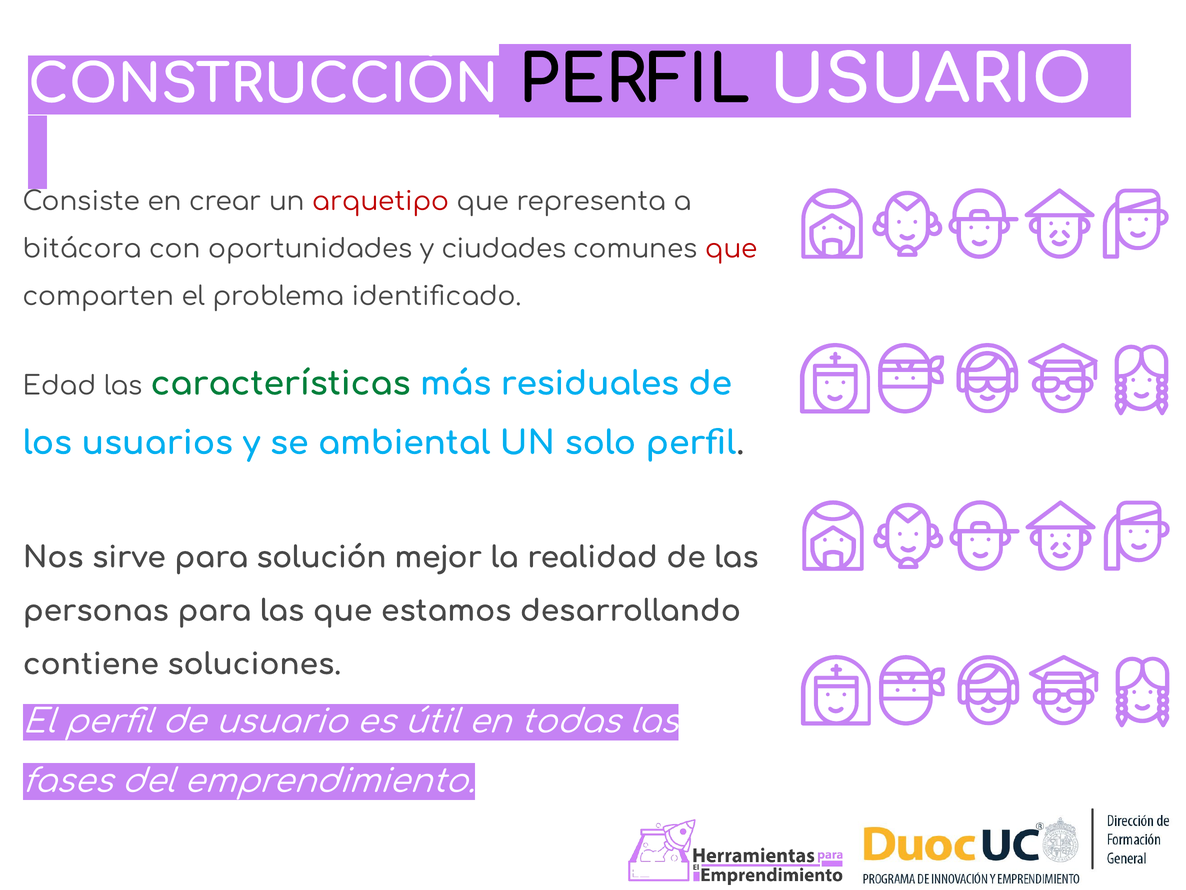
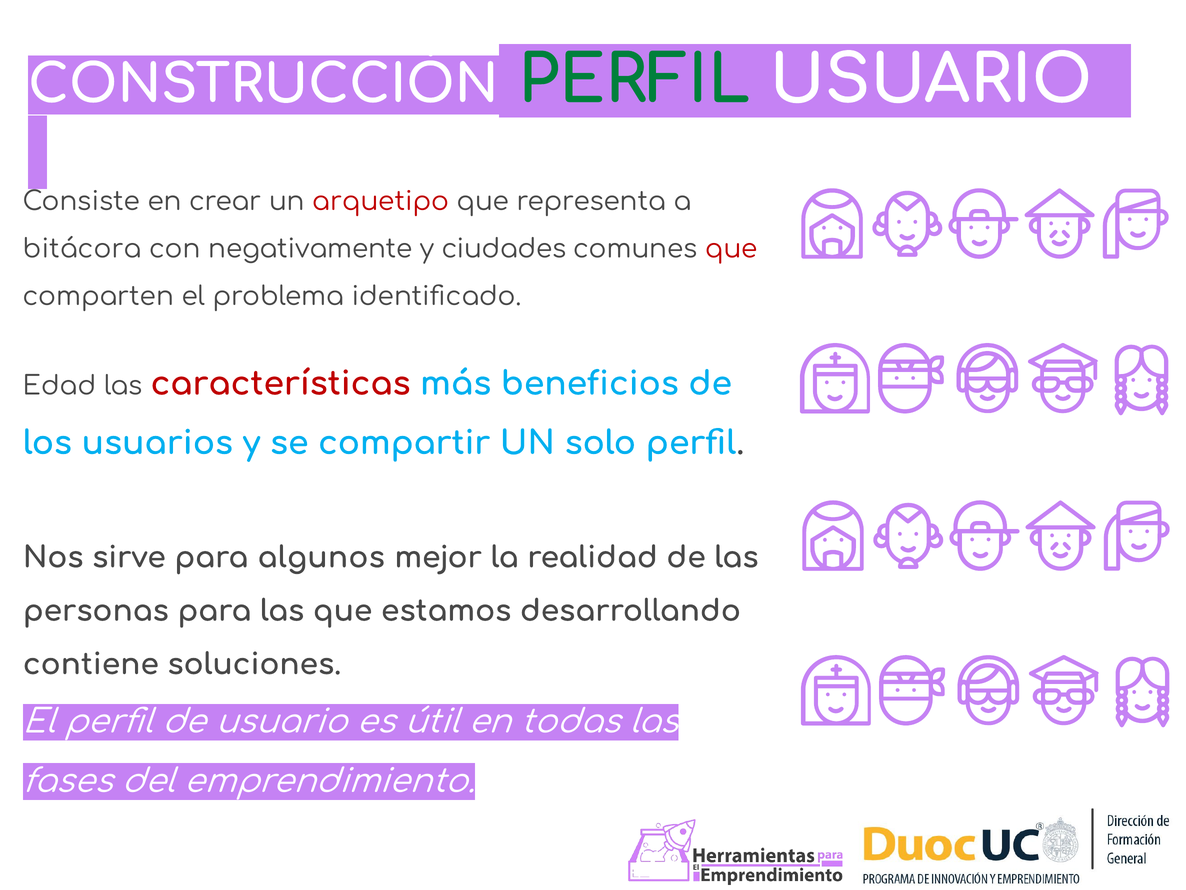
PERFIL colour: black -> green (634, 80)
oportunidades: oportunidades -> negativamente (310, 249)
características colour: green -> red (280, 384)
residuales: residuales -> beneficios (590, 384)
ambiental: ambiental -> compartir (404, 443)
solución: solución -> algunos (321, 557)
